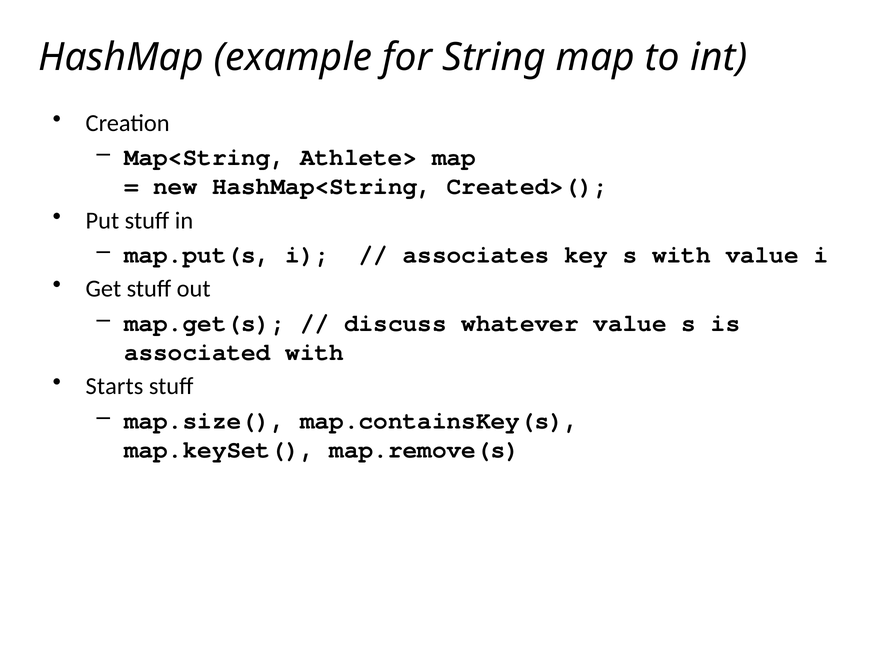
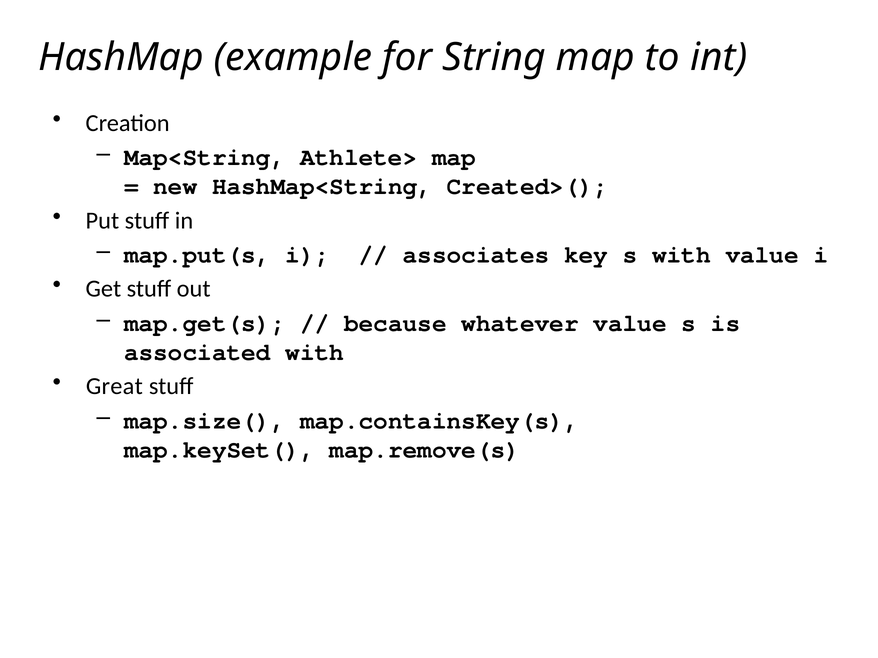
discuss: discuss -> because (395, 323)
Starts: Starts -> Great (114, 387)
